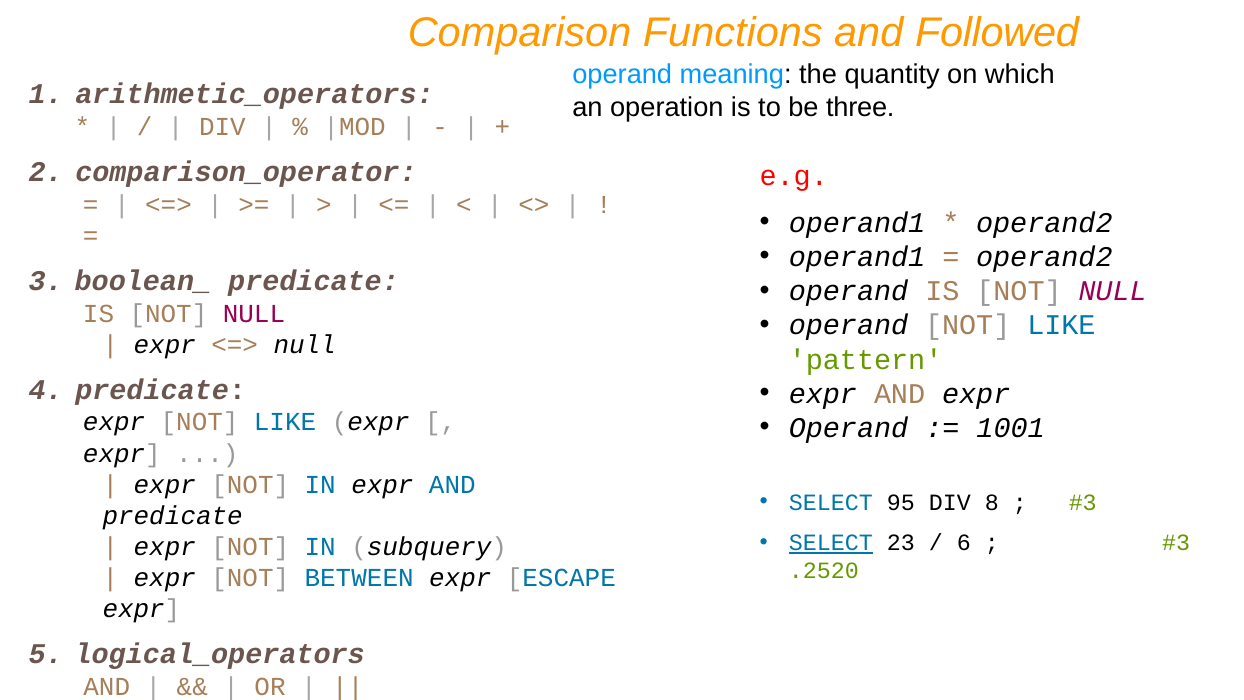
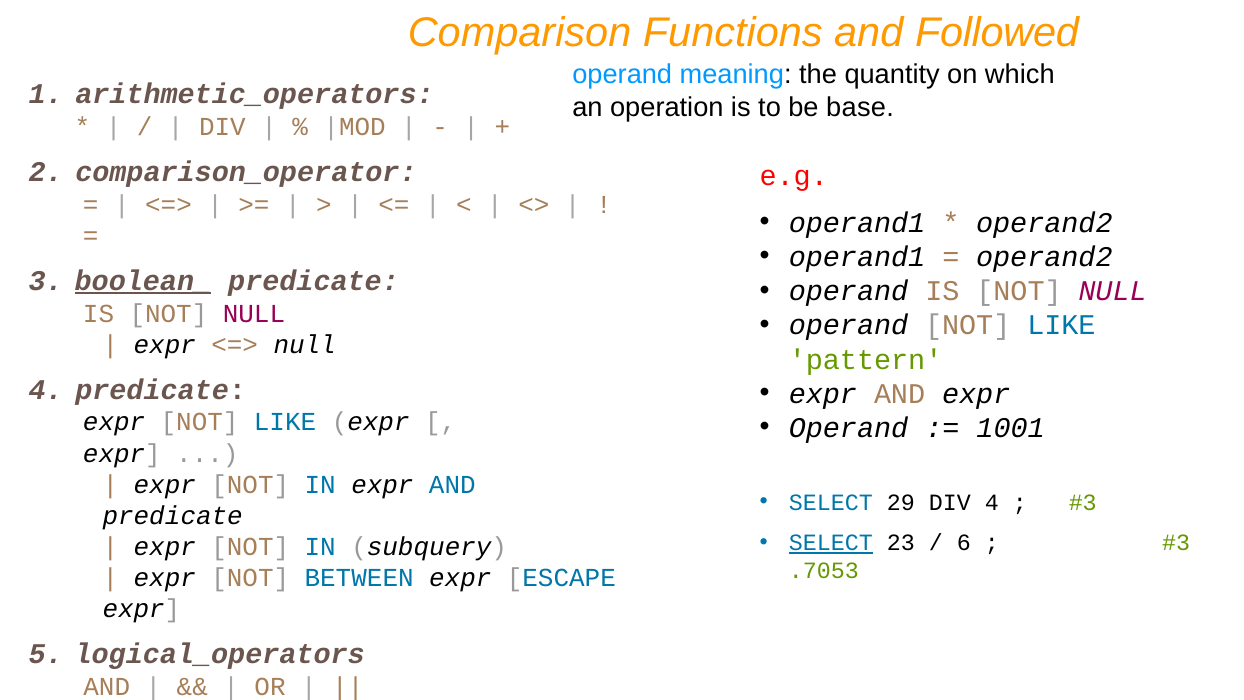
three: three -> base (860, 107)
boolean_ underline: none -> present (143, 281)
95: 95 -> 29 (901, 502)
DIV 8: 8 -> 4 (992, 502)
.2520: .2520 -> .7053 (824, 571)
